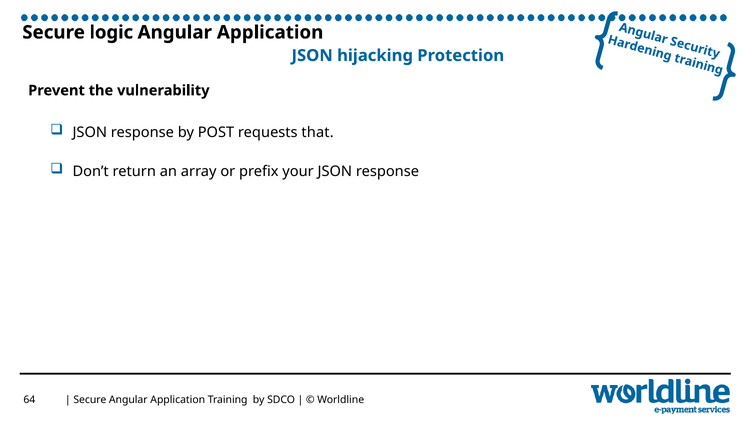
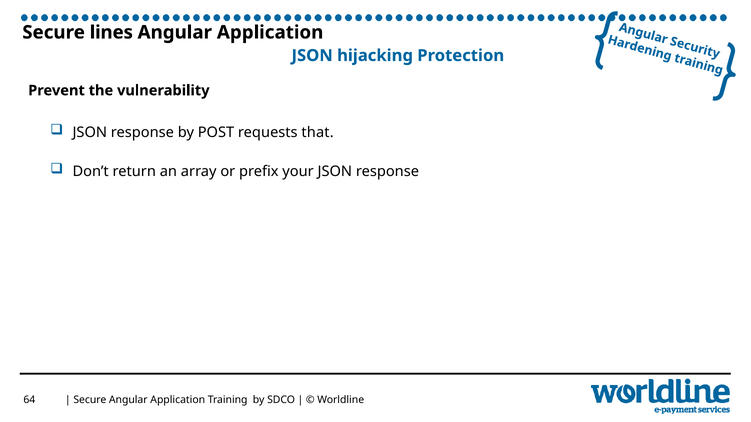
logic: logic -> lines (111, 32)
